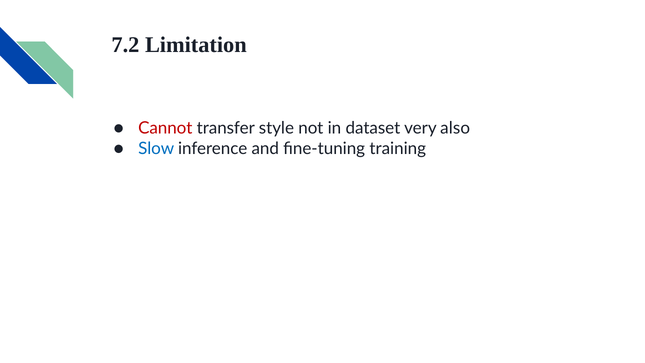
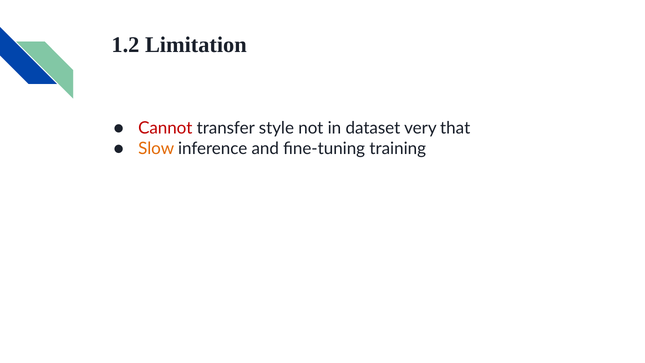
7.2: 7.2 -> 1.2 (125, 45)
also: also -> that (455, 128)
Slow colour: blue -> orange (156, 149)
